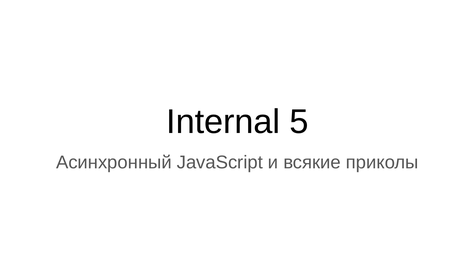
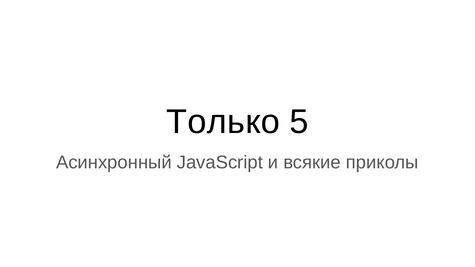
Internal: Internal -> Только (223, 122)
